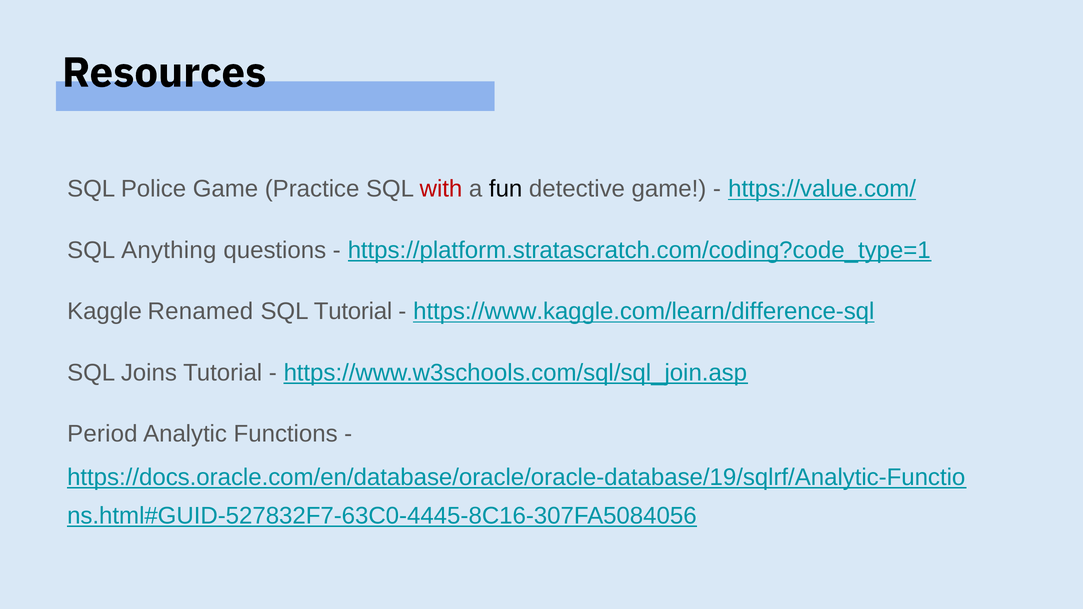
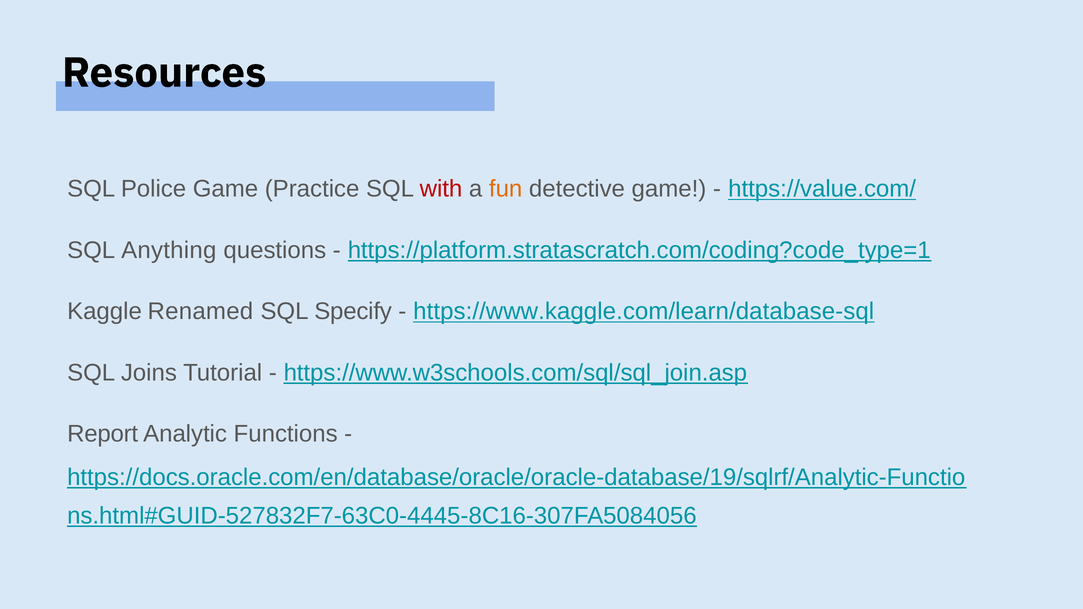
fun colour: black -> orange (506, 189)
SQL Tutorial: Tutorial -> Specify (353, 312)
https://www.kaggle.com/learn/difference-sql: https://www.kaggle.com/learn/difference-sql -> https://www.kaggle.com/learn/database-sql (644, 312)
Period: Period -> Report (103, 434)
